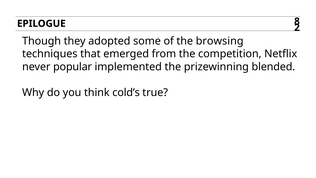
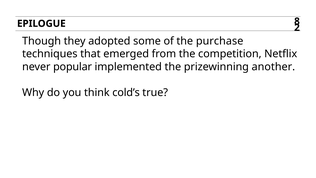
browsing: browsing -> purchase (220, 41)
blended: blended -> another (273, 67)
